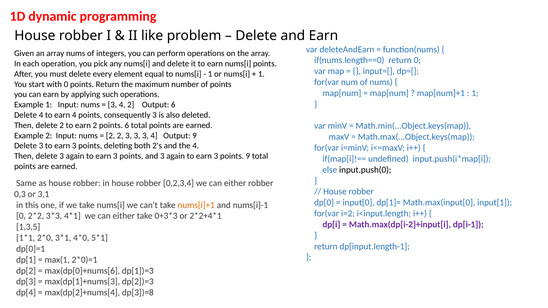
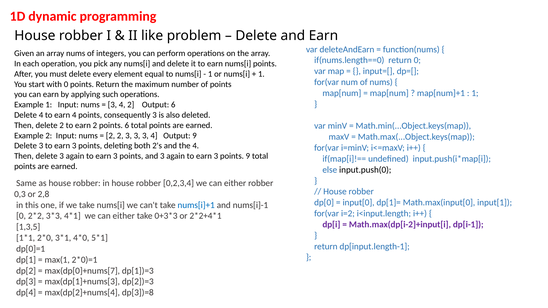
3,1: 3,1 -> 2,8 (43, 194)
nums[i]+1 colour: orange -> blue (196, 205)
max(dp[0]+nums[6: max(dp[0]+nums[6 -> max(dp[0]+nums[7 (82, 271)
